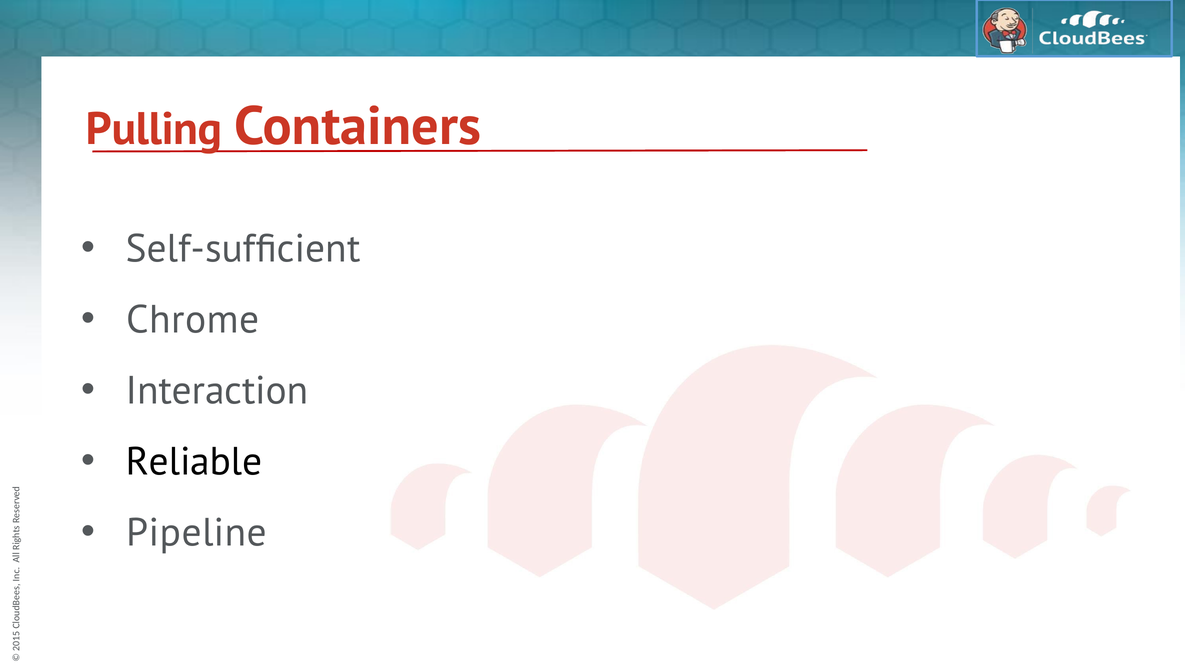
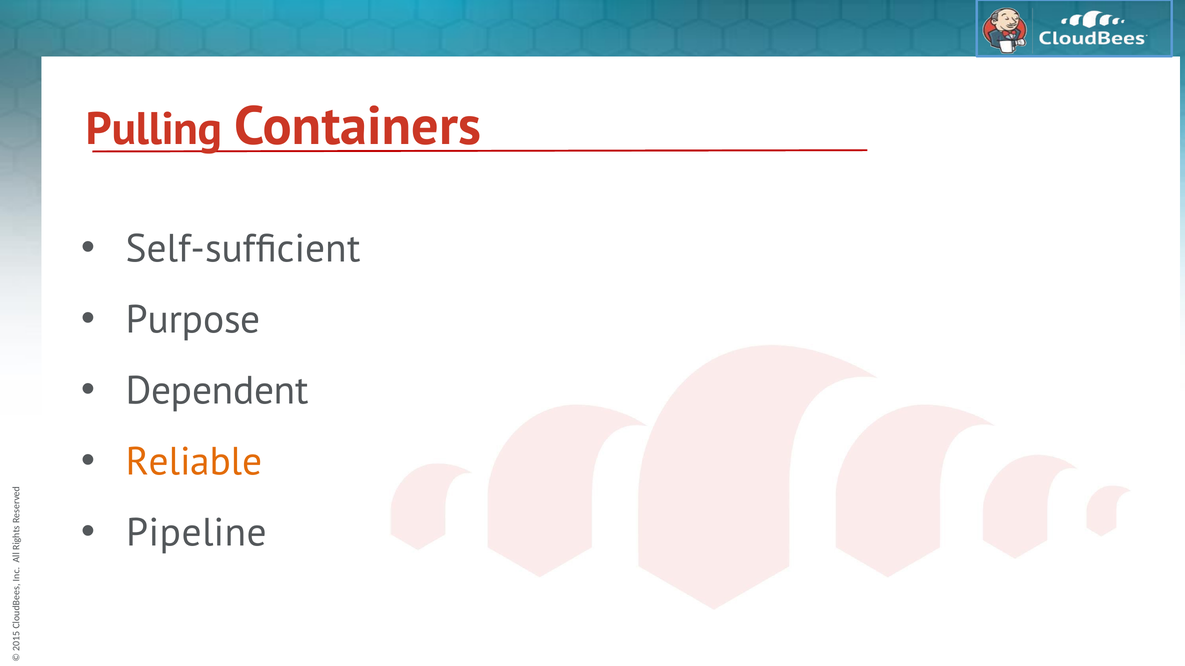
Chrome: Chrome -> Purpose (193, 320)
Interaction: Interaction -> Dependent (217, 391)
Reliable colour: black -> orange (194, 462)
